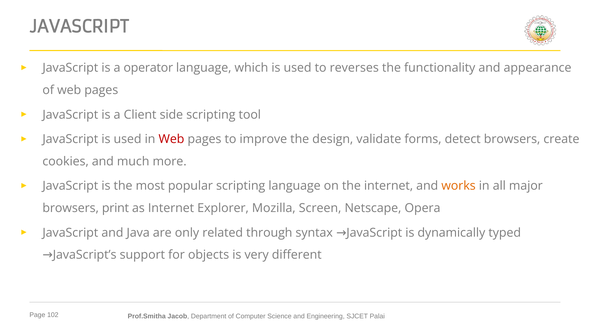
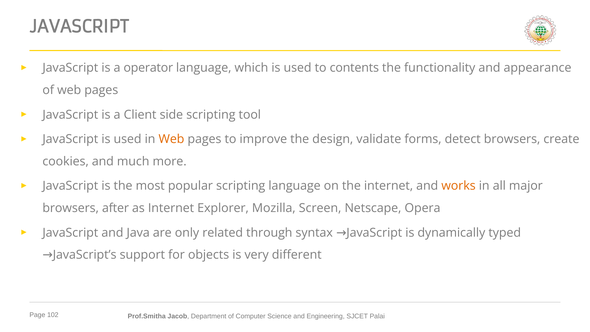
reverses: reverses -> contents (354, 68)
Web colour: red -> orange (171, 139)
print: print -> after (115, 208)
